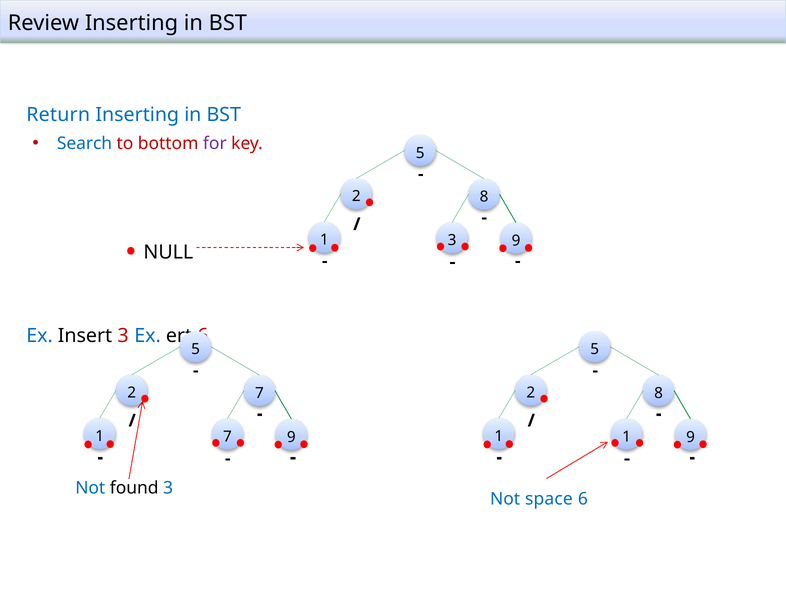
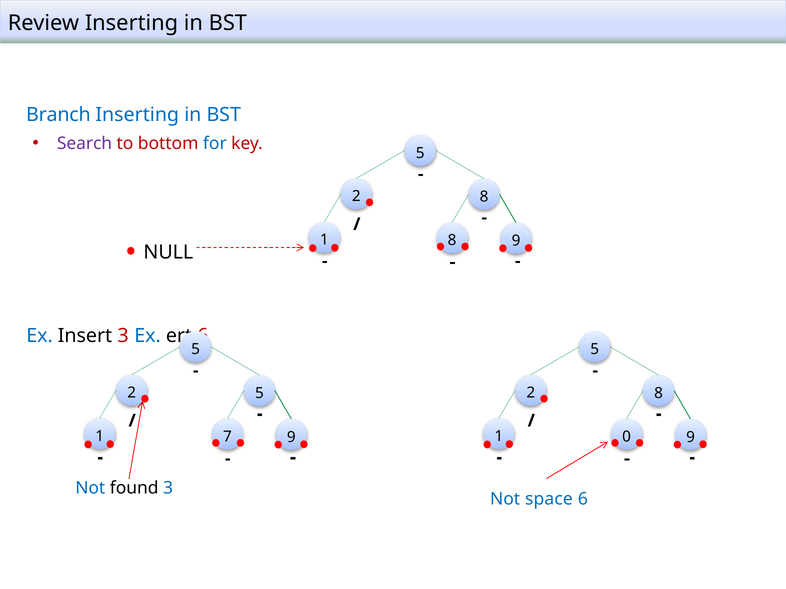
Return: Return -> Branch (58, 115)
Search colour: blue -> purple (85, 144)
for colour: purple -> blue (215, 144)
1 3: 3 -> 8 (452, 241)
2 7: 7 -> 5 (259, 394)
1 1: 1 -> 0 (627, 437)
